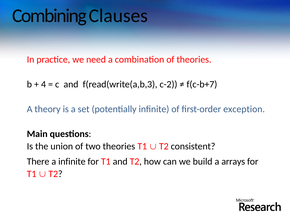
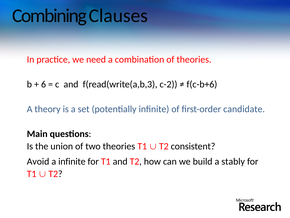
4: 4 -> 6 (44, 84)
f(c-b+7: f(c-b+7 -> f(c-b+6 (202, 84)
exception: exception -> candidate (244, 109)
There: There -> Avoid (38, 161)
arrays: arrays -> stably (233, 161)
